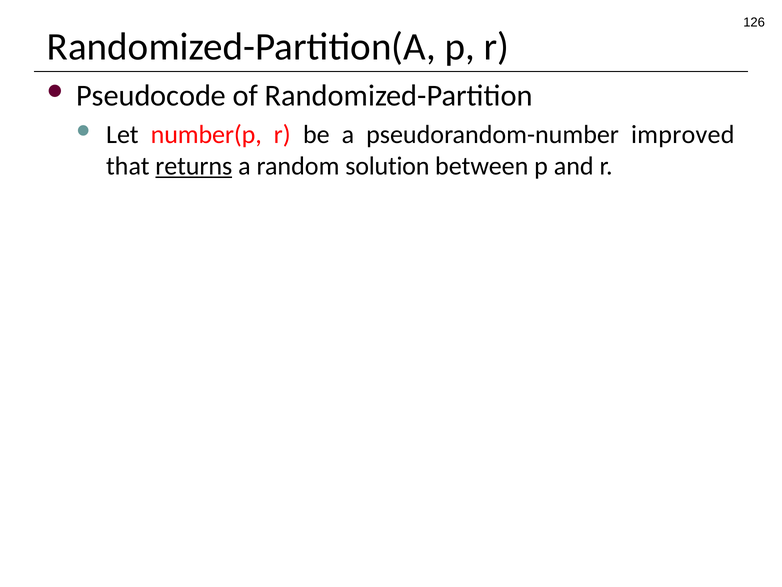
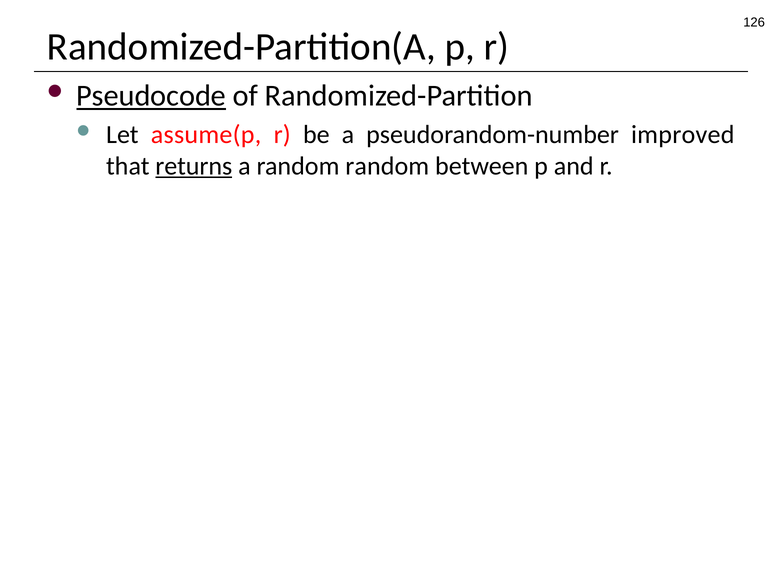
Pseudocode underline: none -> present (151, 96)
number(p: number(p -> assume(p (206, 135)
random solution: solution -> random (387, 166)
